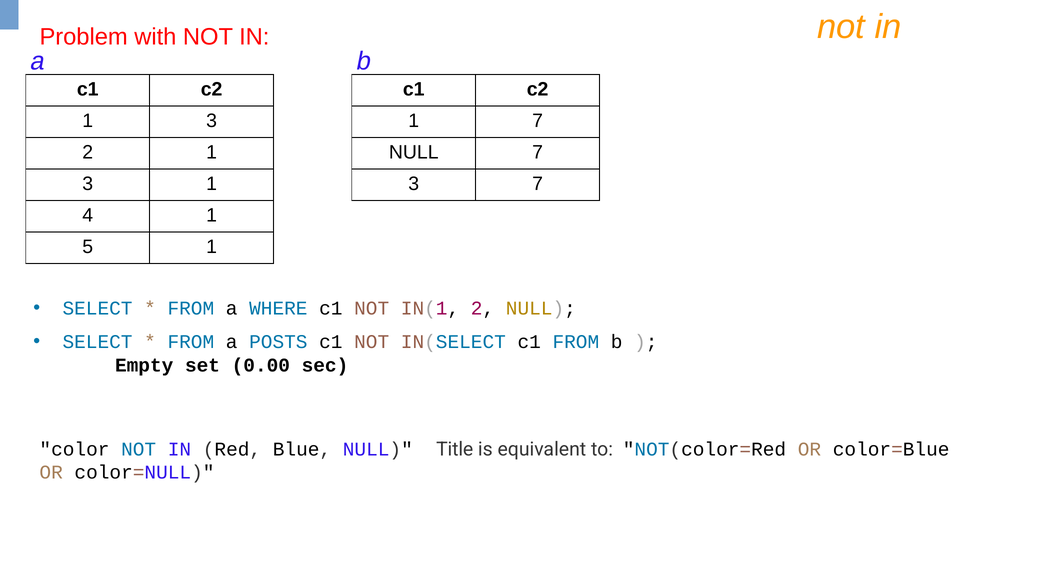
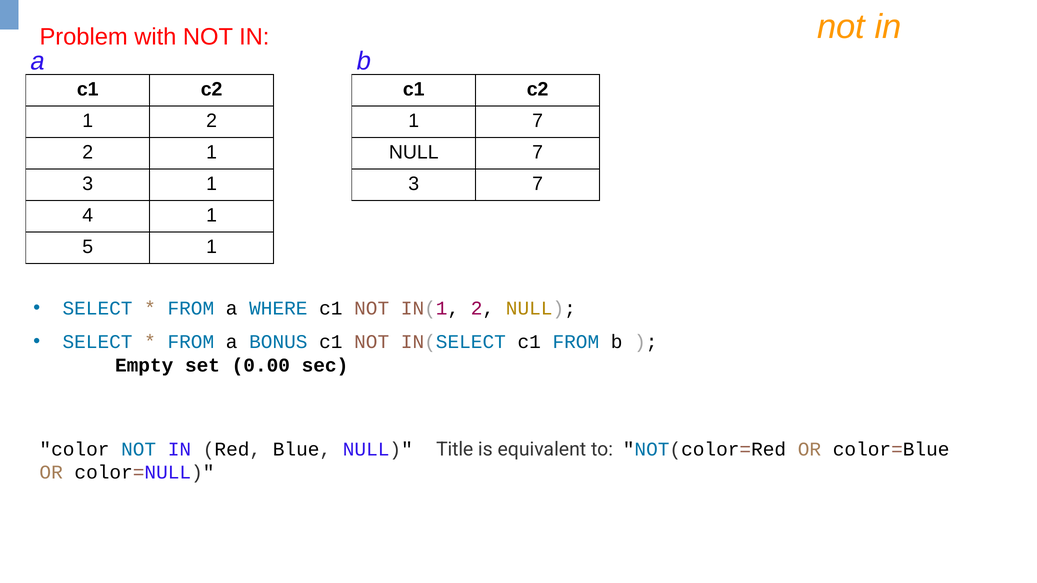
3: 3 -> 2 (212, 121)
POSTS: POSTS -> BONUS (278, 342)
